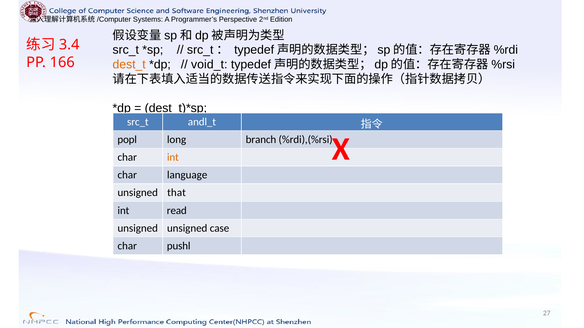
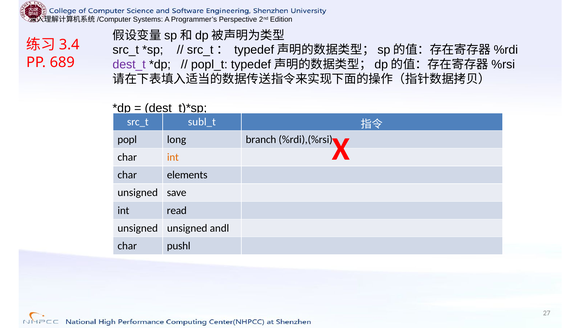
166: 166 -> 689 (62, 62)
dest_t colour: orange -> purple (129, 65)
void_t: void_t -> popl_t (209, 65)
andl_t: andl_t -> subl_t (202, 122)
language: language -> elements (187, 175)
that: that -> save (177, 193)
case: case -> andl (219, 229)
